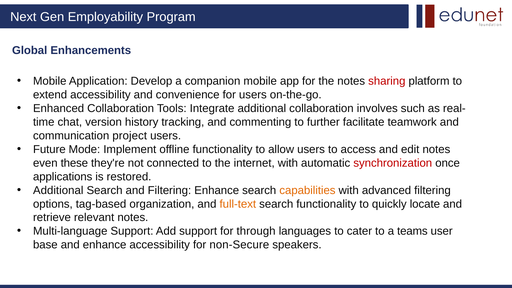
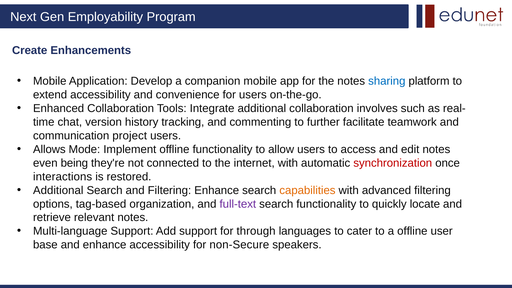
Global: Global -> Create (30, 50)
sharing colour: red -> blue (387, 81)
Future: Future -> Allows (49, 149)
these: these -> being (74, 163)
applications: applications -> interactions (63, 177)
full-text colour: orange -> purple (238, 204)
a teams: teams -> offline (412, 231)
